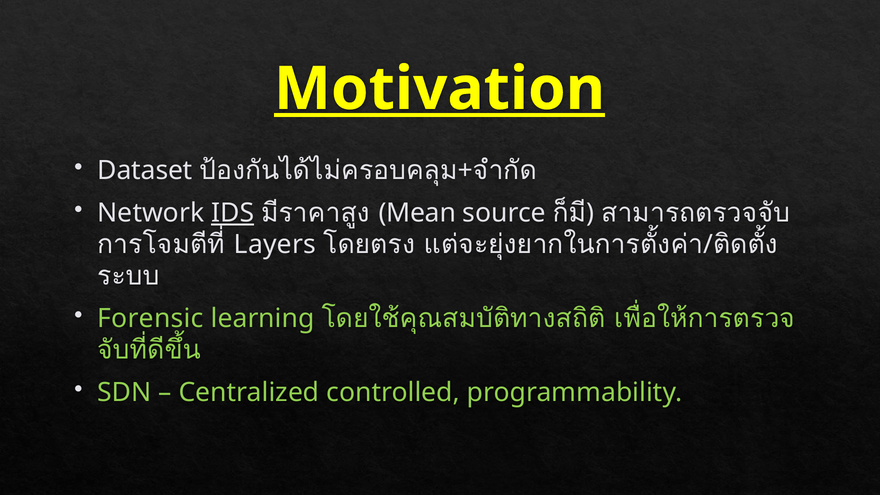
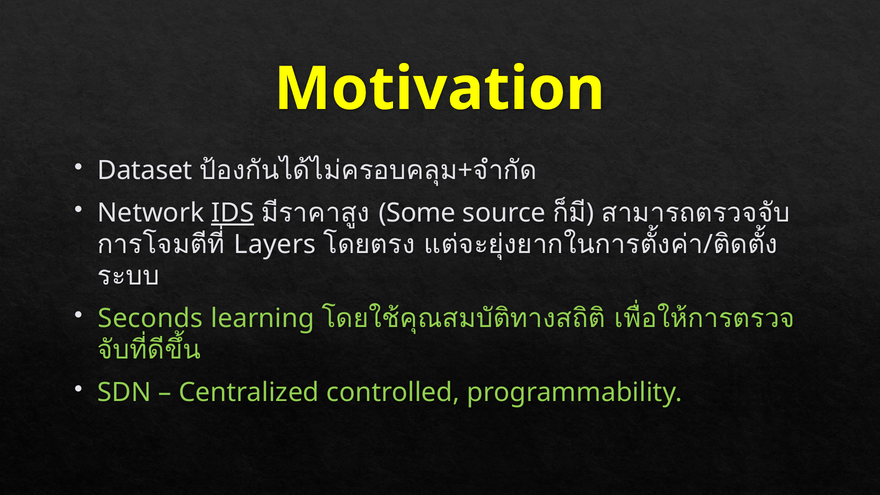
Motivation underline: present -> none (439, 89)
Mean: Mean -> Some (417, 213)
Forensic: Forensic -> Seconds (150, 319)
